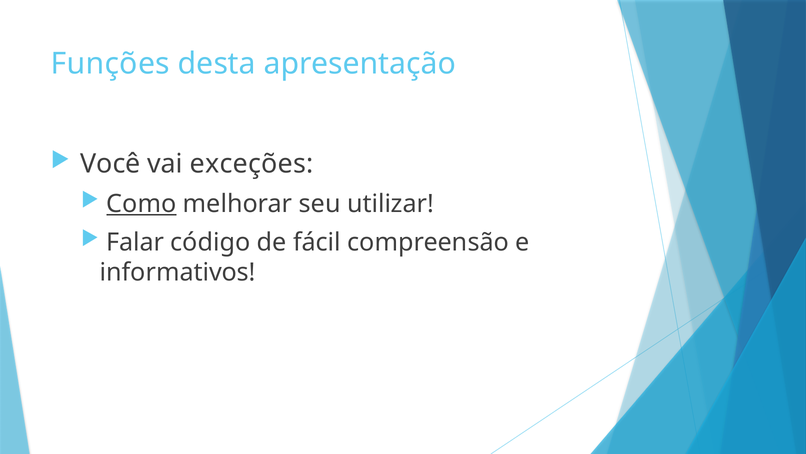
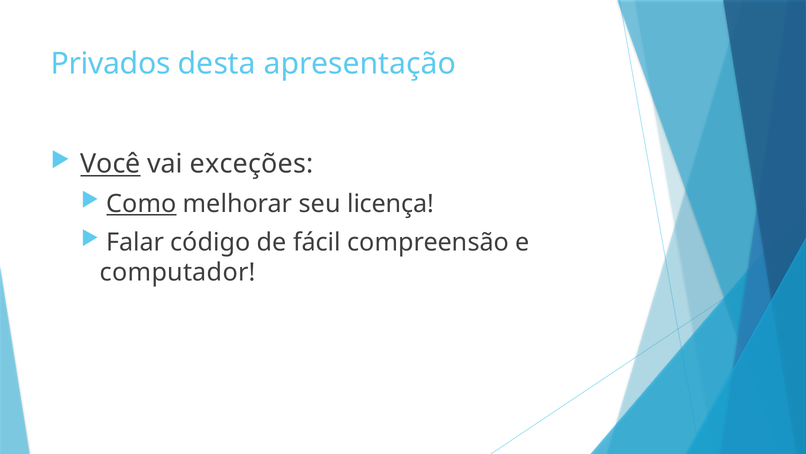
Funções: Funções -> Privados (111, 64)
Você underline: none -> present (110, 164)
utilizar: utilizar -> licença (391, 203)
informativos: informativos -> computador (178, 272)
